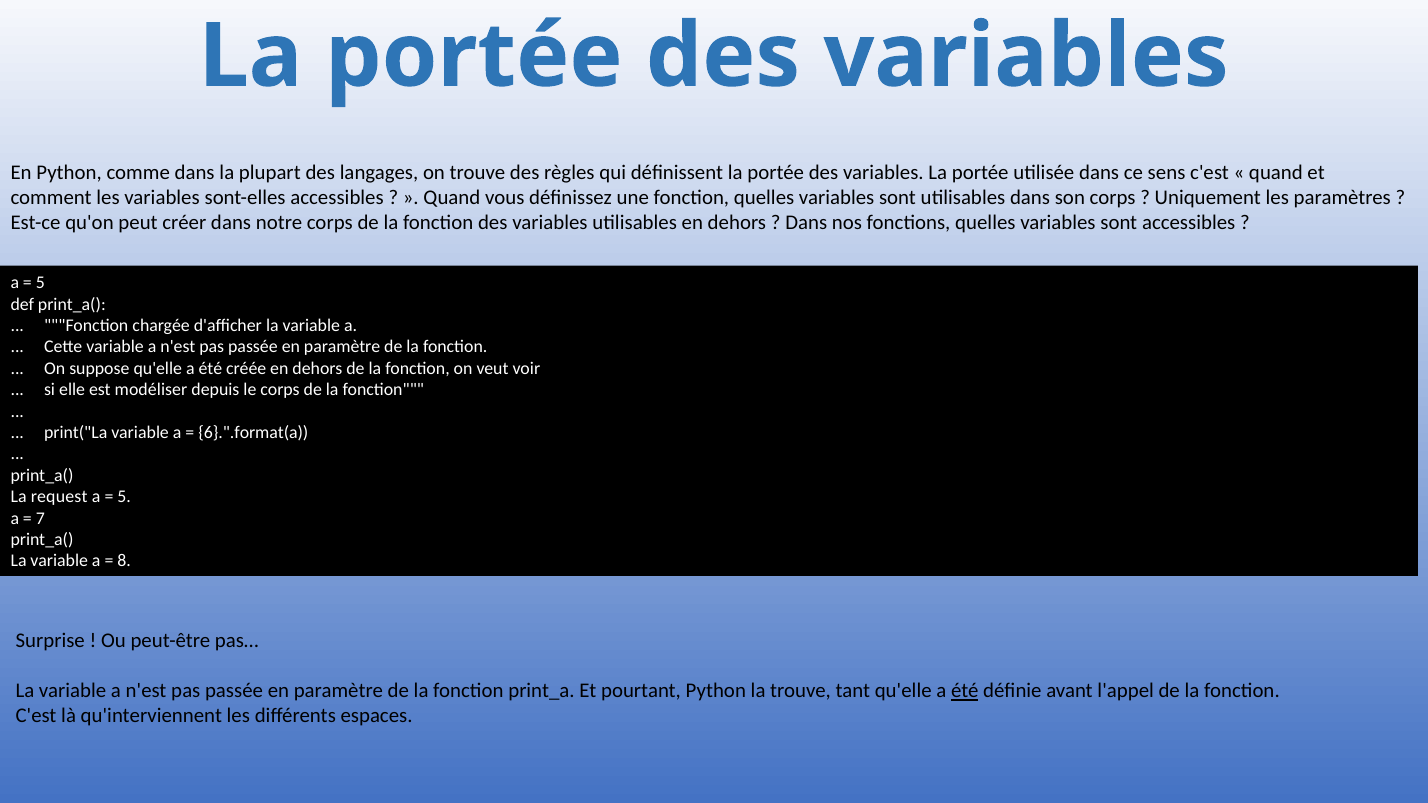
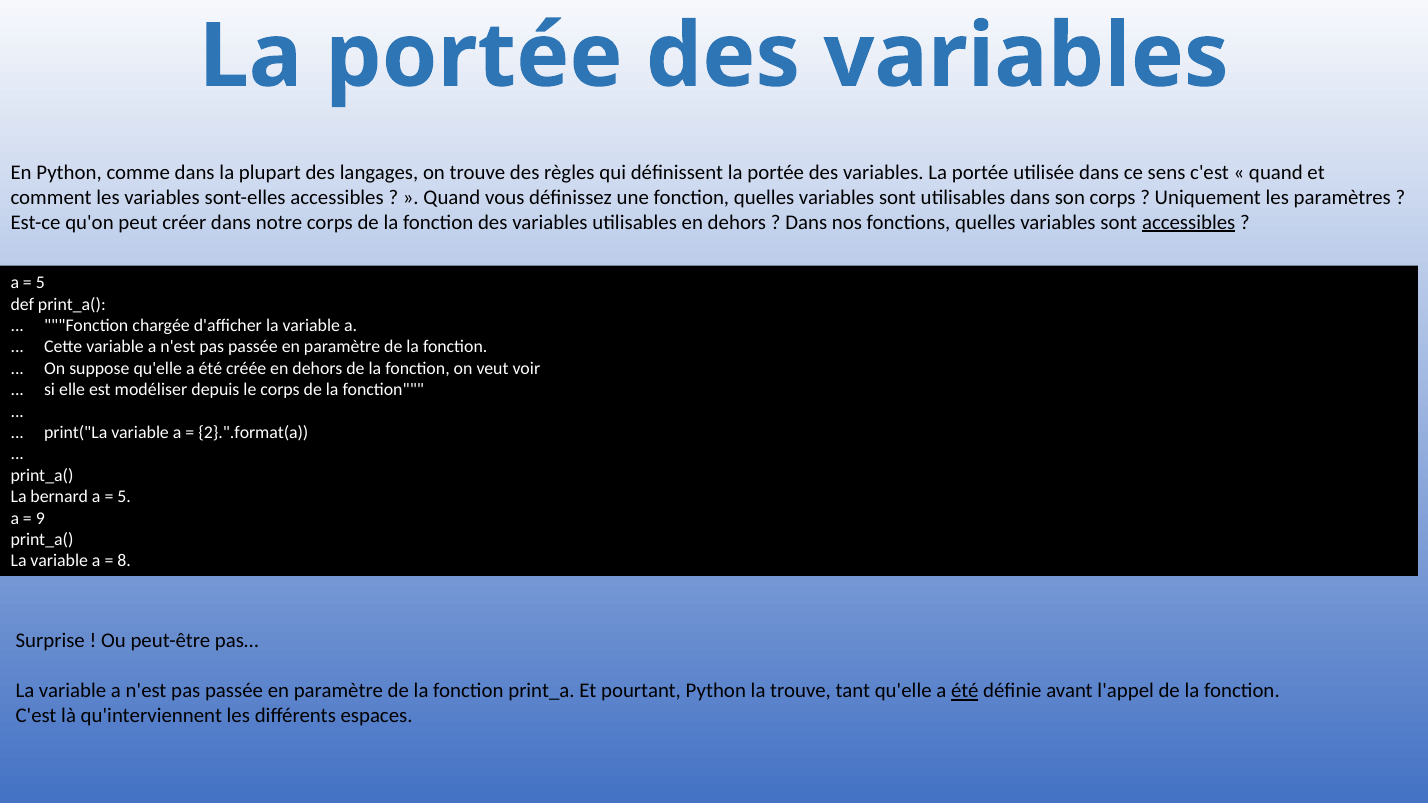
accessibles underline: none -> present (1189, 222)
6}.".format(a: 6}.".format(a -> 2}.".format(a (253, 433)
request: request -> bernard (59, 497)
7: 7 -> 9 (40, 518)
